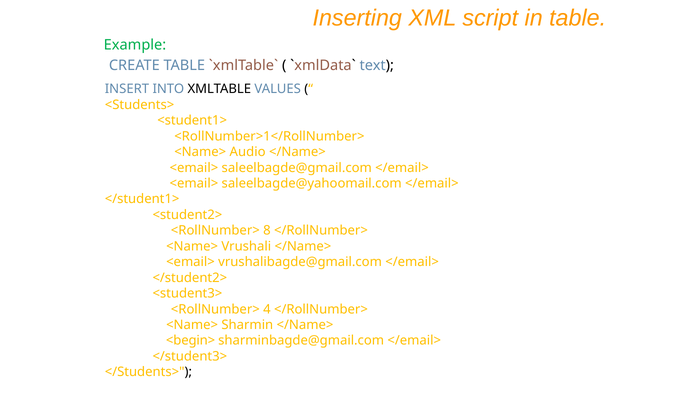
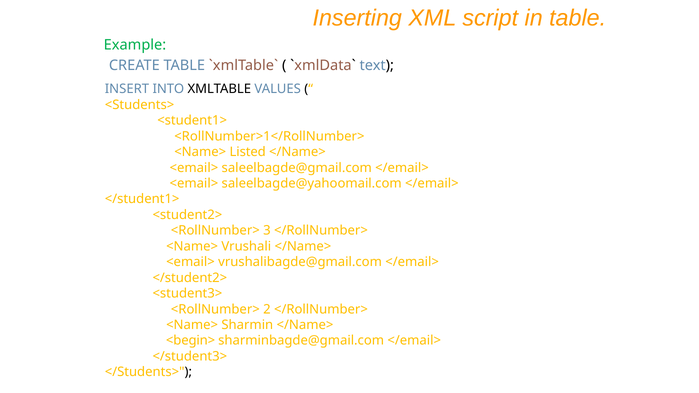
Audio: Audio -> Listed (248, 152)
8: 8 -> 3 (267, 231)
4: 4 -> 2 (267, 309)
